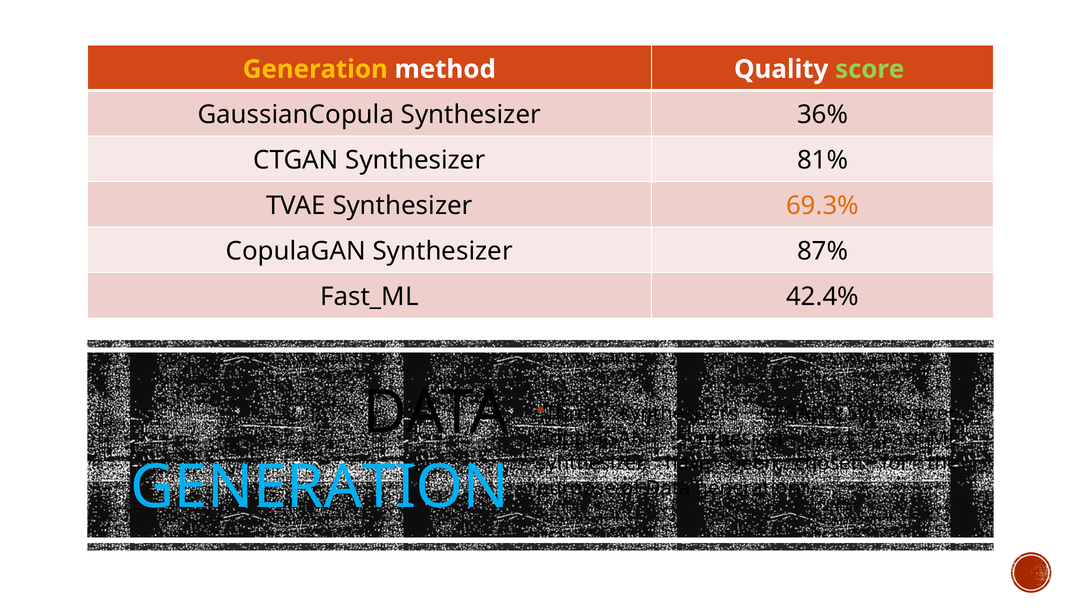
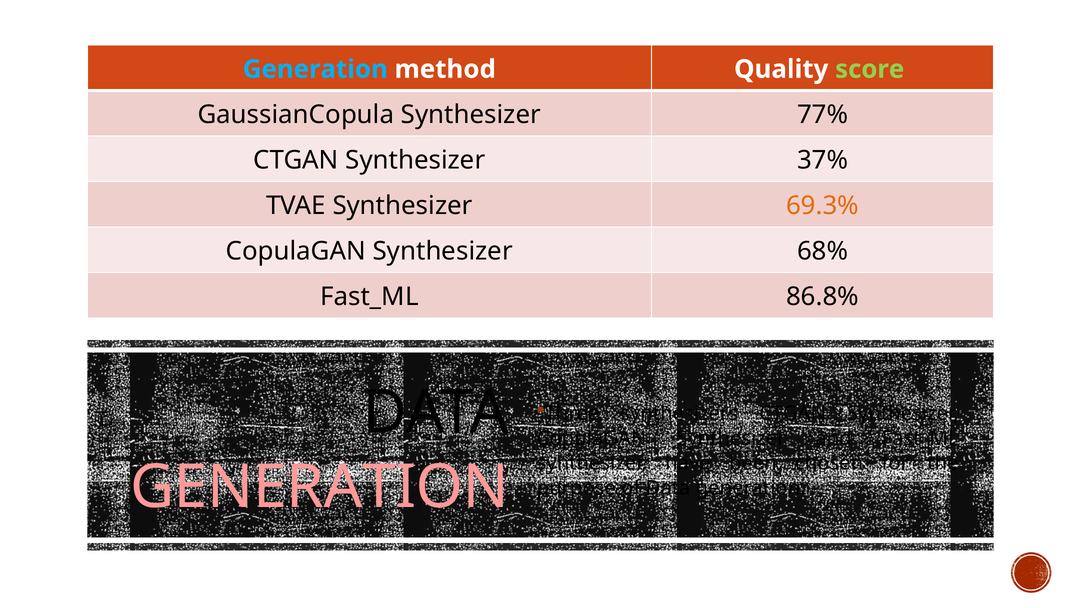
Generation colour: yellow -> light blue (315, 69)
36%: 36% -> 77% (823, 115)
81%: 81% -> 37% (823, 160)
87%: 87% -> 68% (823, 251)
42.4%: 42.4% -> 86.8% (823, 297)
GENERATION colour: light blue -> pink (320, 487)
